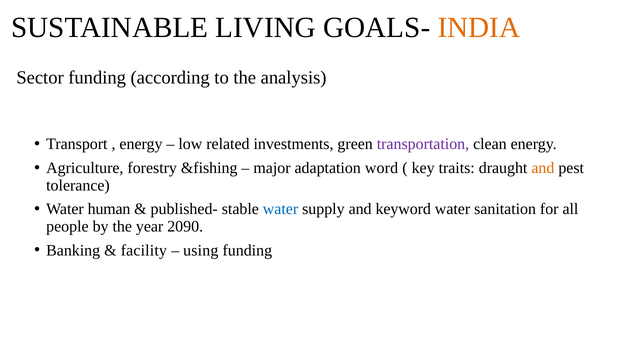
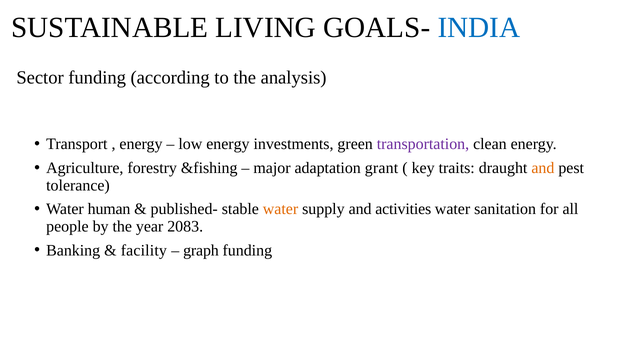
INDIA colour: orange -> blue (479, 27)
low related: related -> energy (228, 144)
word: word -> grant (382, 168)
water colour: blue -> orange (281, 209)
keyword: keyword -> activities (403, 209)
2090: 2090 -> 2083 (185, 226)
using: using -> graph (201, 250)
